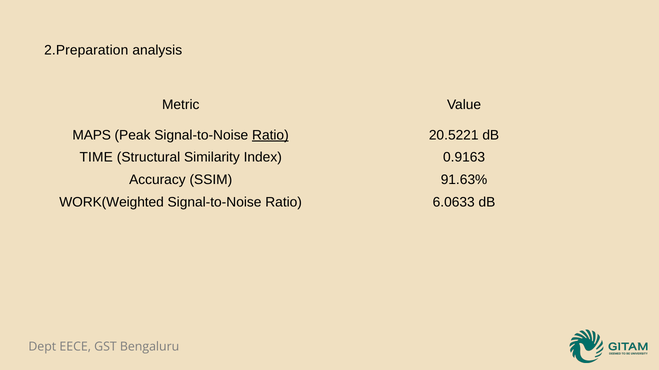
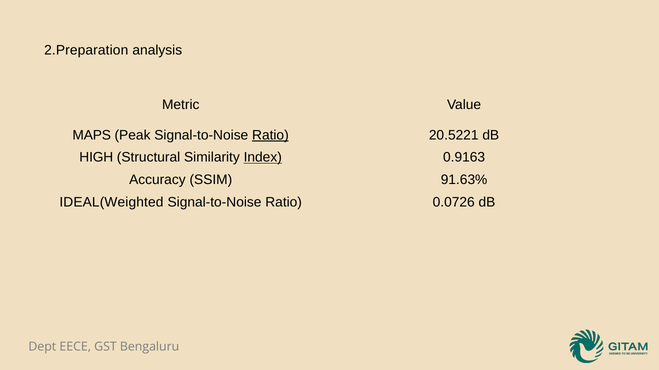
TIME: TIME -> HIGH (96, 158)
Index underline: none -> present (263, 158)
WORK(Weighted: WORK(Weighted -> IDEAL(Weighted (111, 202)
6.0633: 6.0633 -> 0.0726 (454, 202)
